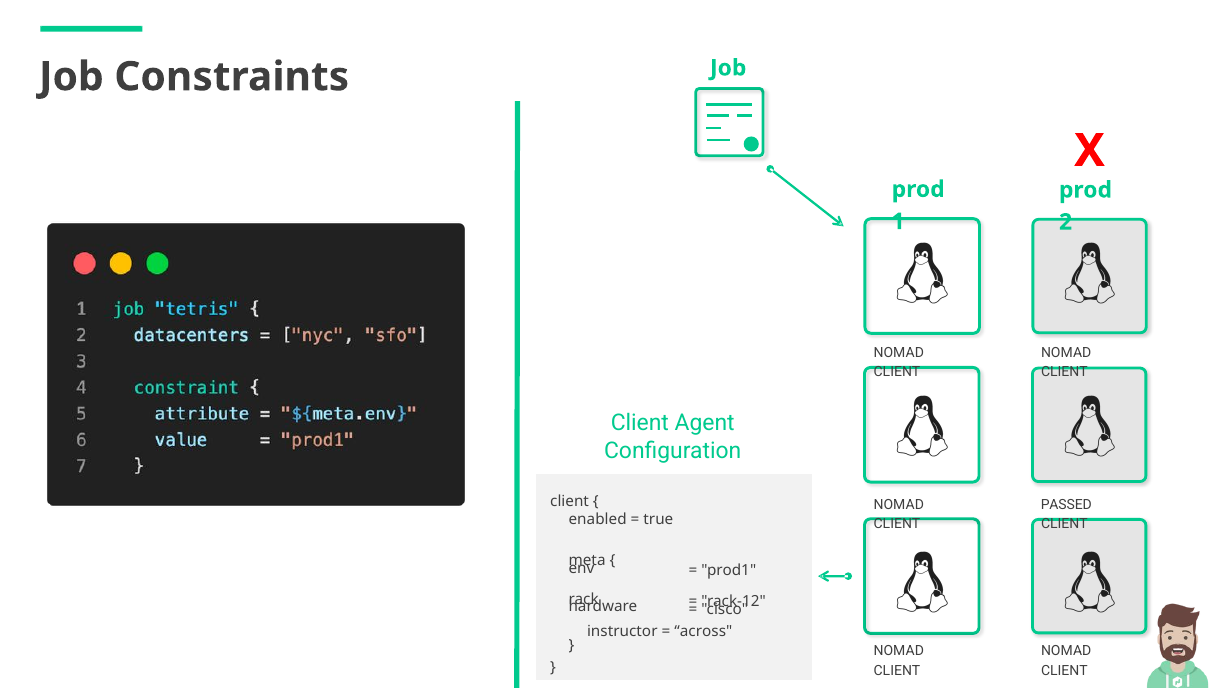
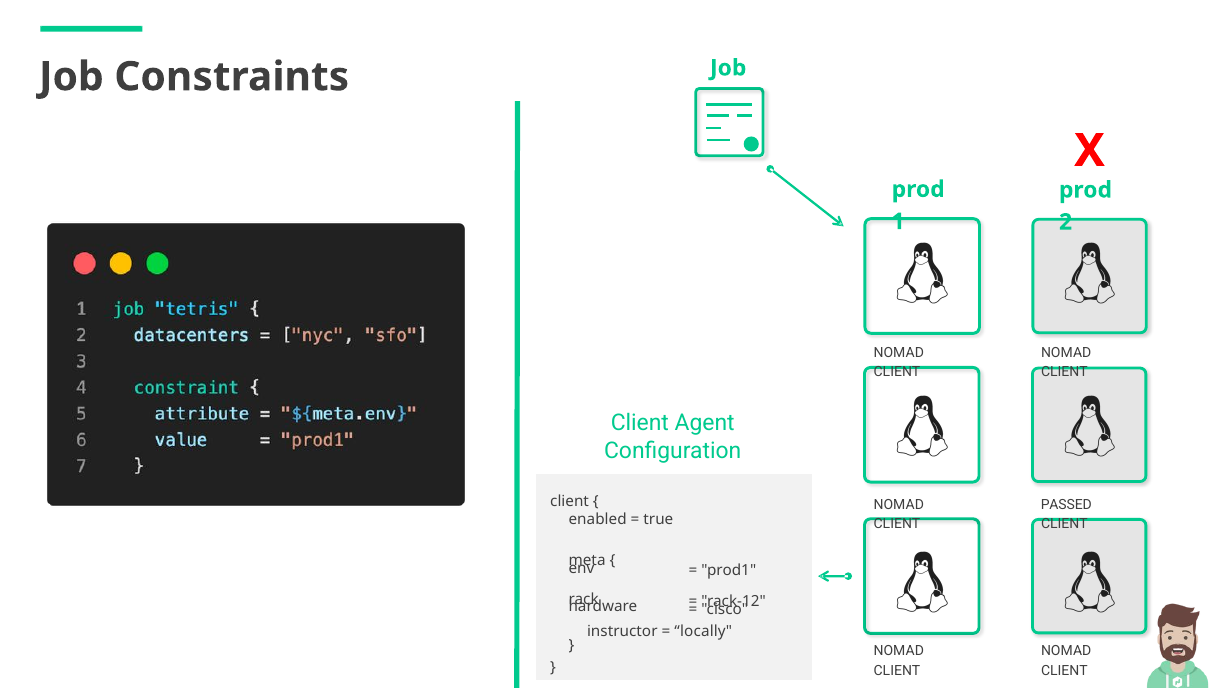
across: across -> locally (703, 631)
